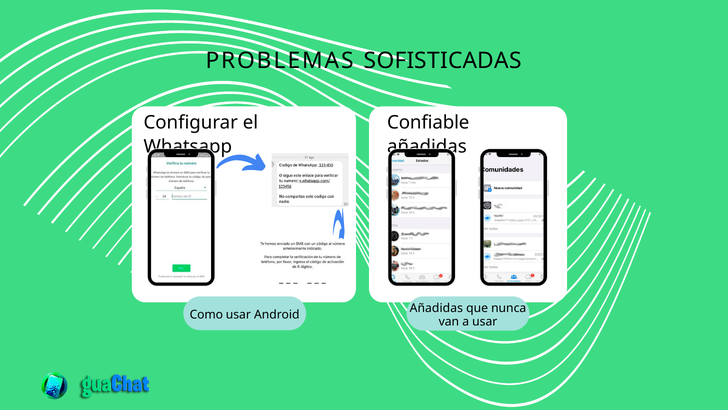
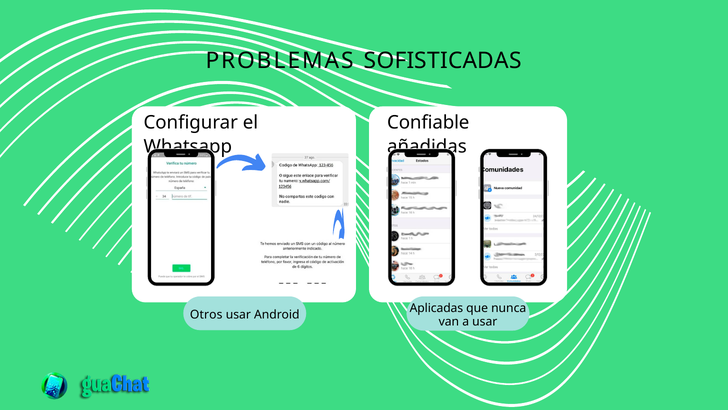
Añadidas: Añadidas -> Aplicadas (436, 308)
Como: Como -> Otros (206, 315)
